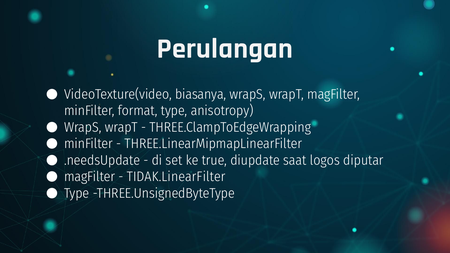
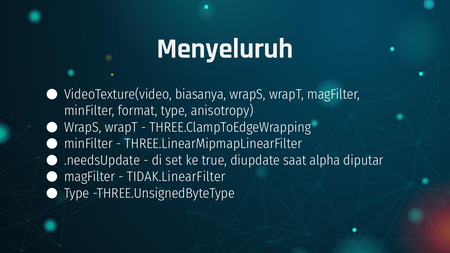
Perulangan: Perulangan -> Menyeluruh (225, 48)
logos: logos -> alpha (325, 160)
